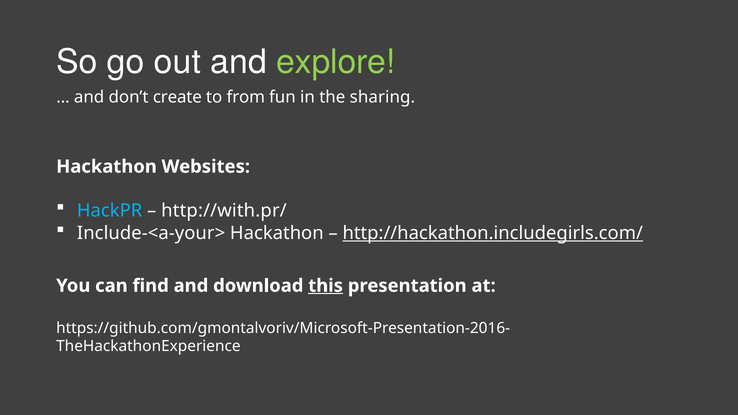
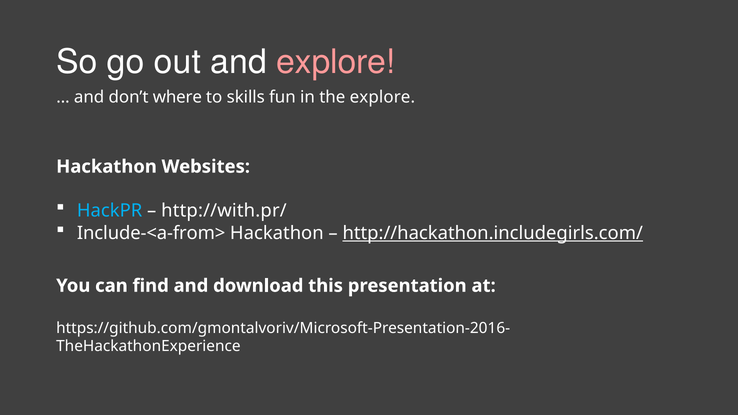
explore colour: light green -> pink (336, 62)
create: create -> where (177, 97)
from: from -> skills (246, 97)
the sharing: sharing -> explore (382, 97)
Include-<a-your>: Include-<a-your> -> Include-<a-from> (151, 233)
this underline: present -> none (326, 286)
